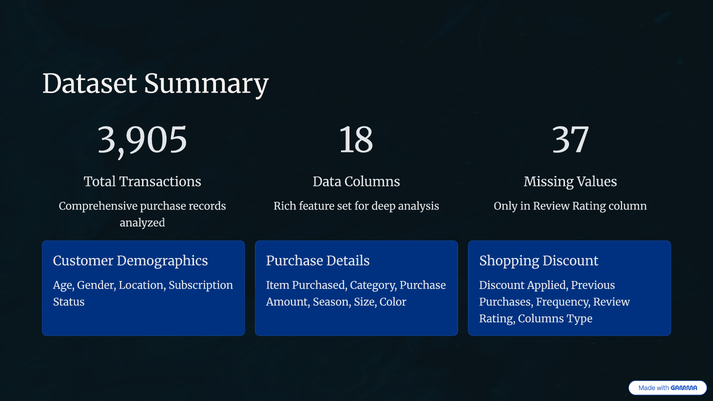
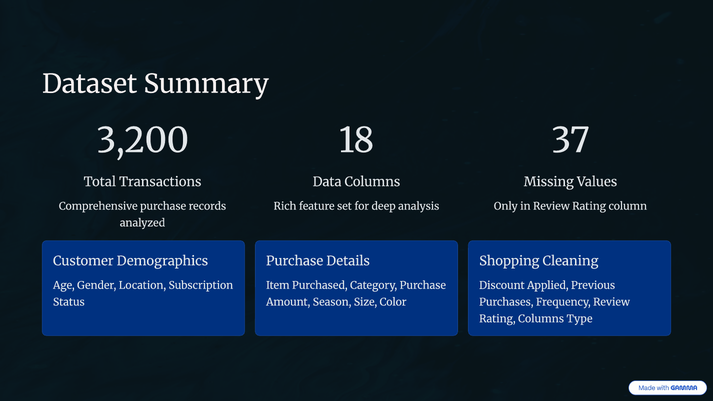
3,905: 3,905 -> 3,200 (143, 141)
Shopping Discount: Discount -> Cleaning (571, 261)
